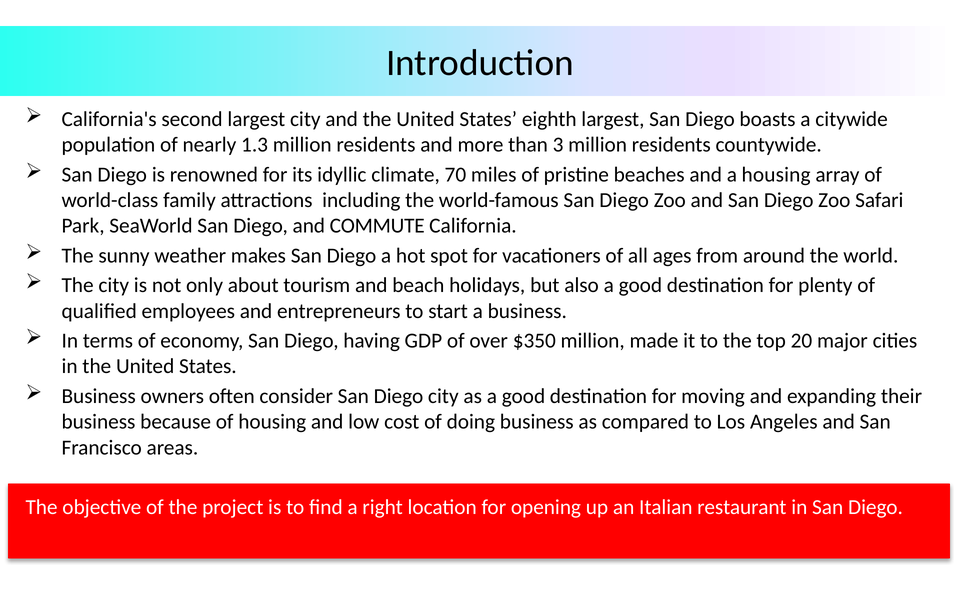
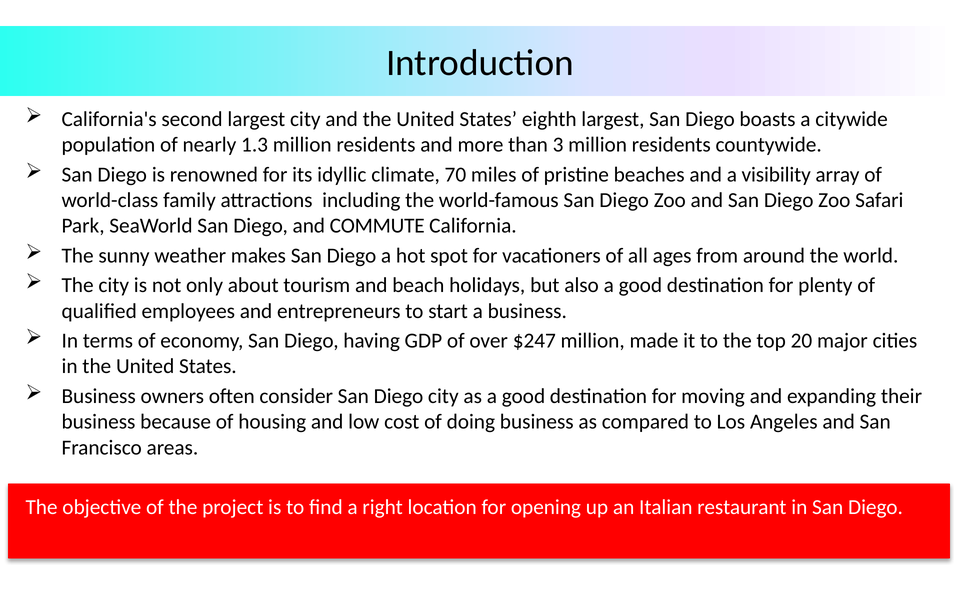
a housing: housing -> visibility (776, 175)
$350: $350 -> $247 (534, 341)
